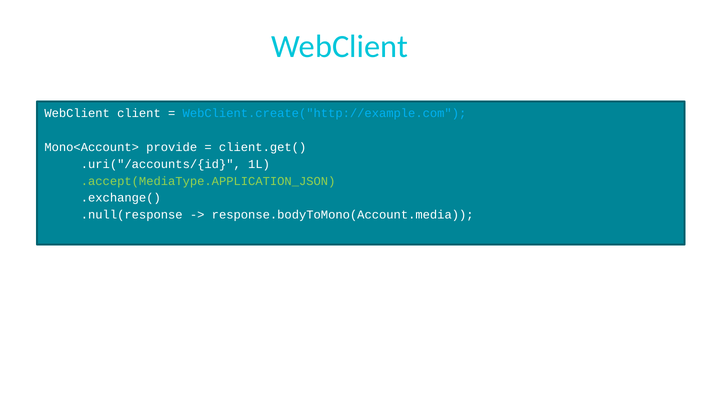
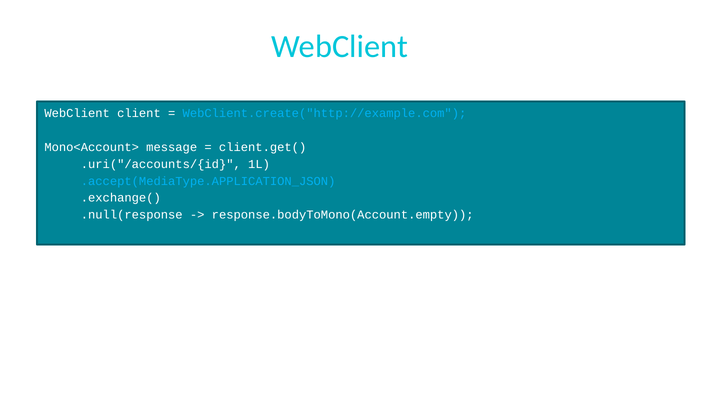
provide: provide -> message (172, 147)
.accept(MediaType.APPLICATION_JSON colour: light green -> light blue (208, 181)
response.bodyToMono(Account.media: response.bodyToMono(Account.media -> response.bodyToMono(Account.empty (343, 215)
